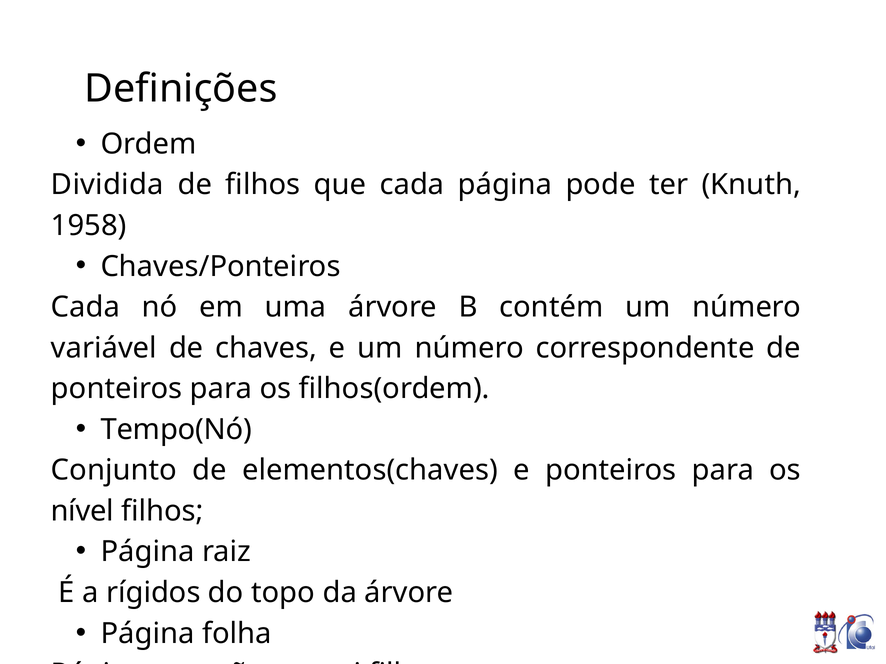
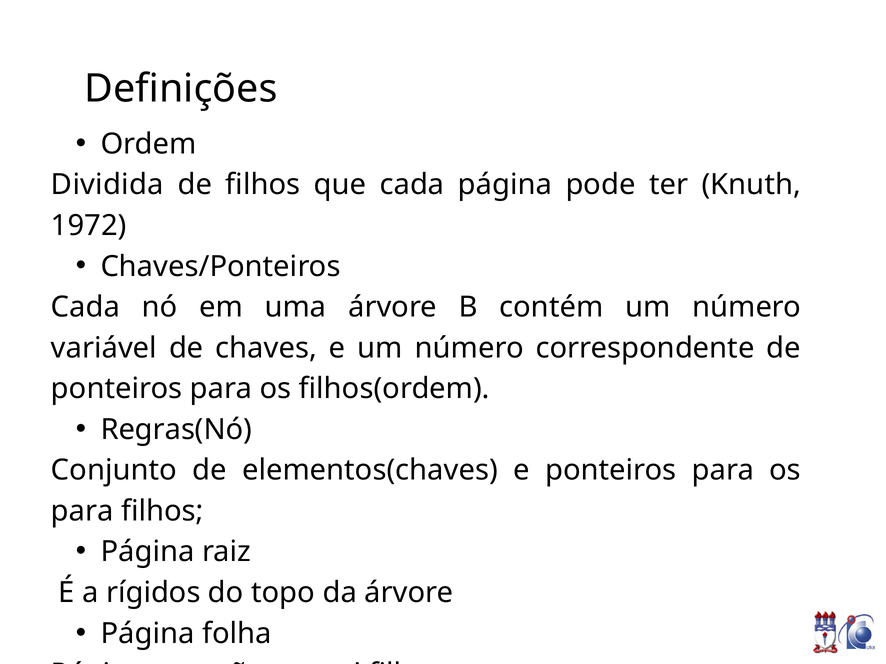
1958: 1958 -> 1972 (89, 226)
Tempo(Nó: Tempo(Nó -> Regras(Nó (176, 430)
nível: nível -> para (82, 511)
